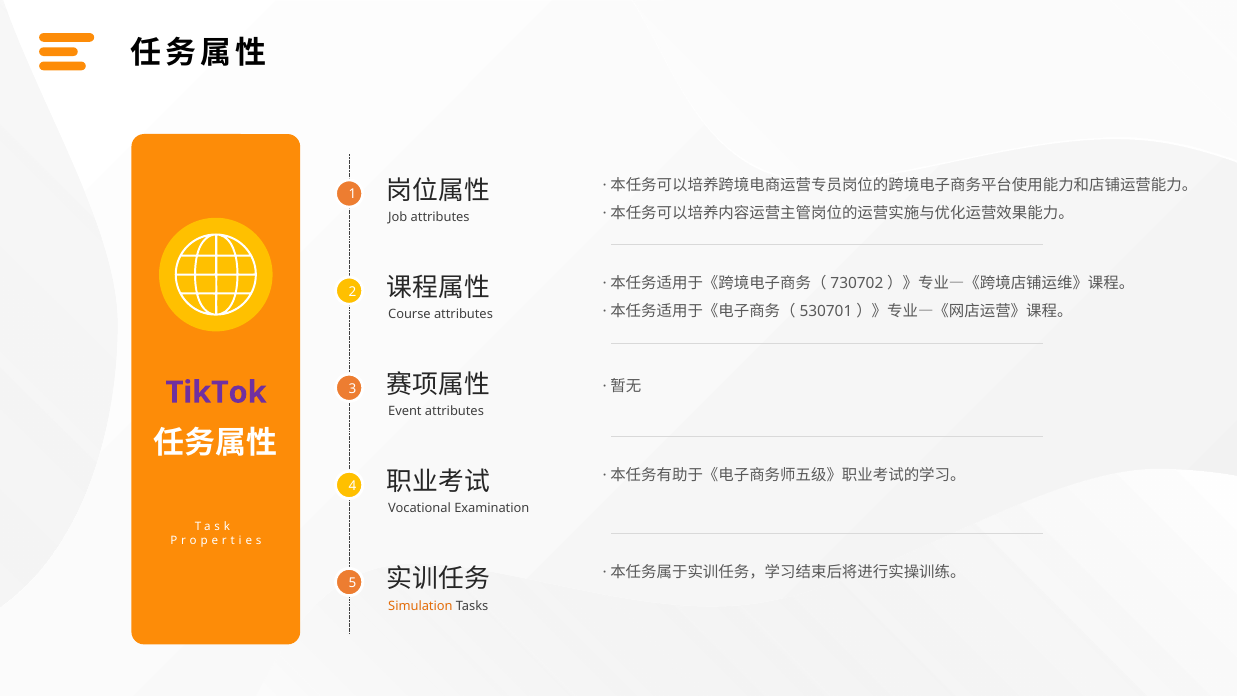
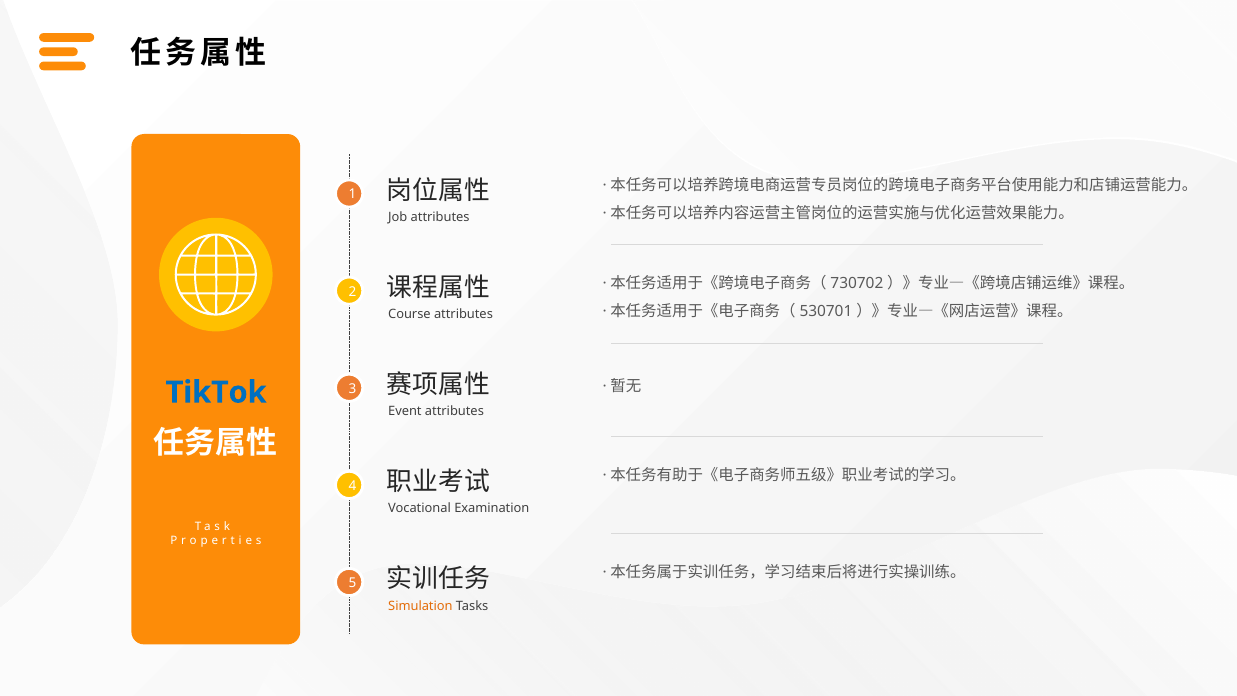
TikTok colour: purple -> blue (216, 392)
